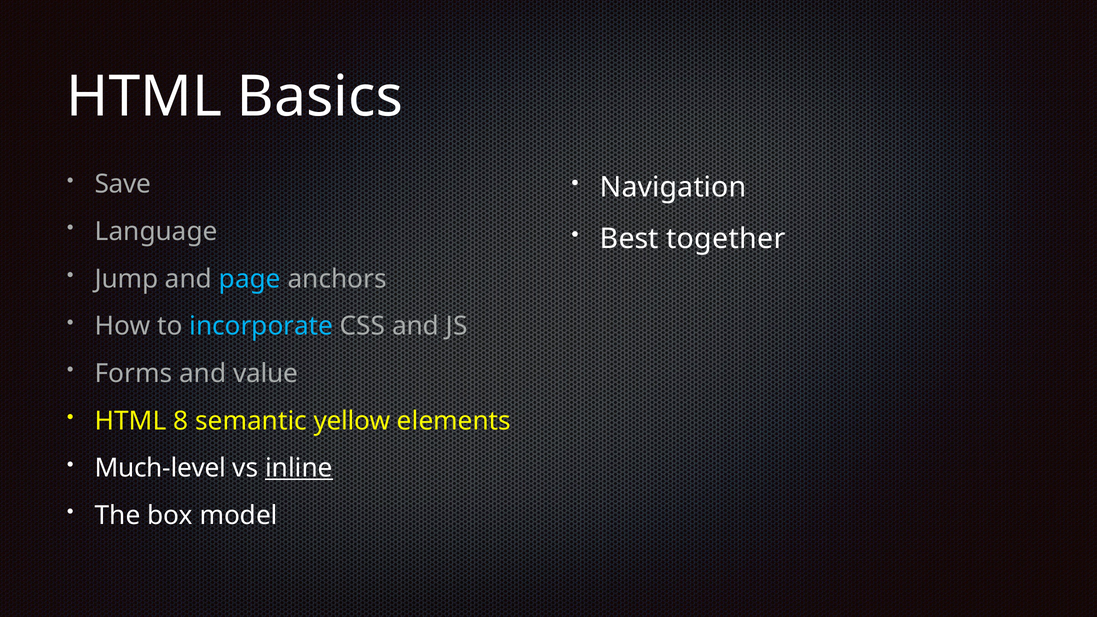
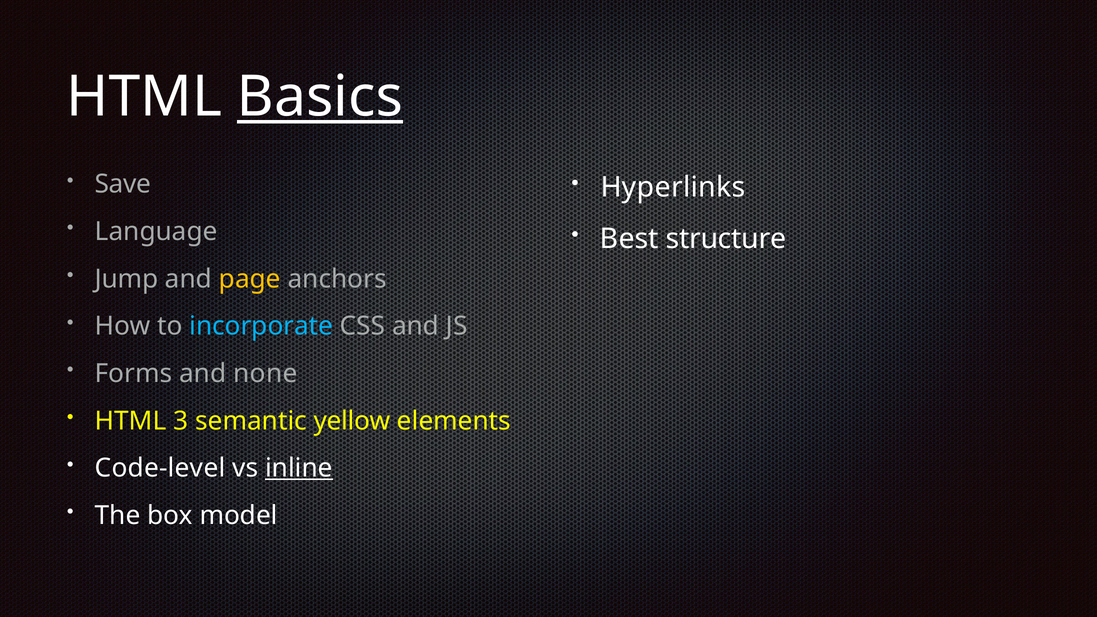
Basics underline: none -> present (320, 97)
Navigation: Navigation -> Hyperlinks (673, 187)
together: together -> structure (726, 239)
page colour: light blue -> yellow (250, 279)
value: value -> none (265, 374)
8: 8 -> 3 (181, 421)
Much-level: Much-level -> Code-level (160, 468)
